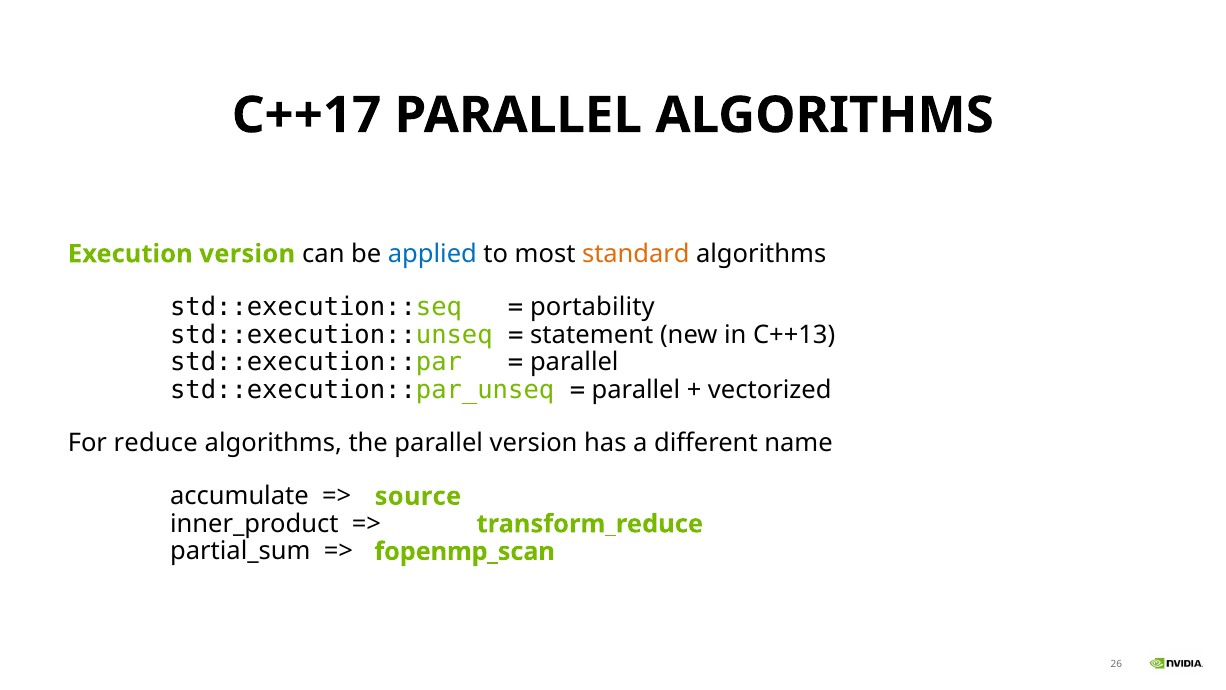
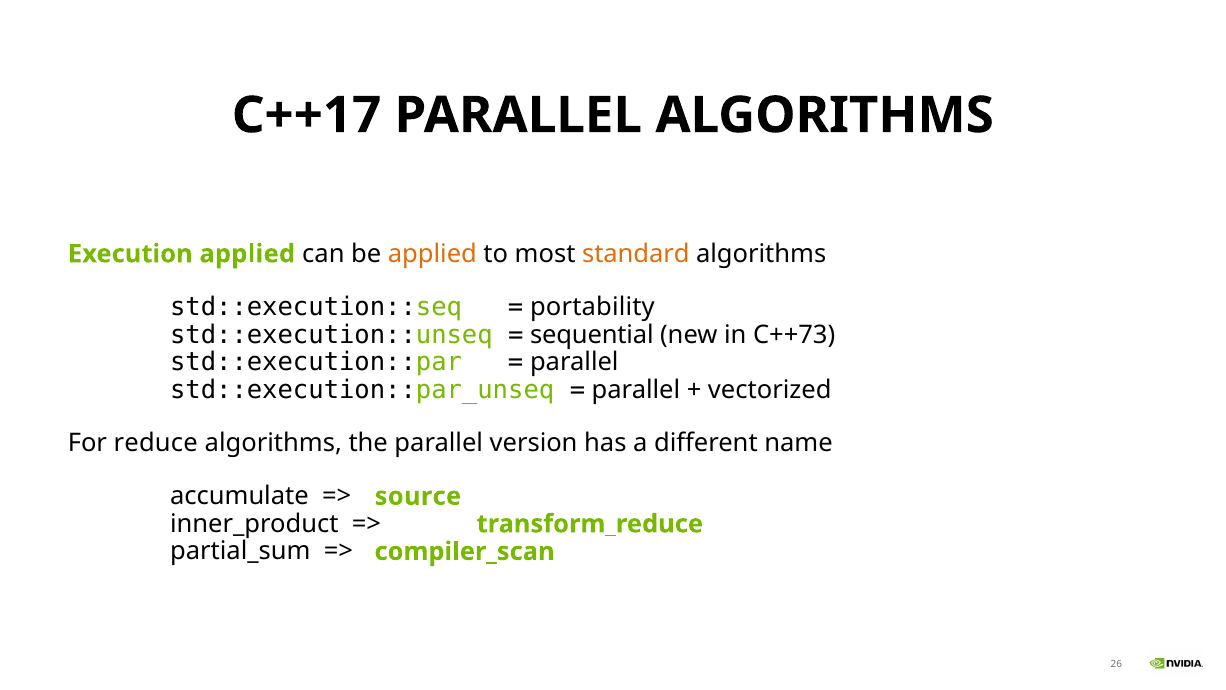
Execution version: version -> applied (247, 254)
applied colour: blue -> orange (432, 254)
statement: statement -> sequential (592, 335)
C++13: C++13 -> C++73 (794, 335)
fopenmp_scan: fopenmp_scan -> compiler_scan (464, 551)
